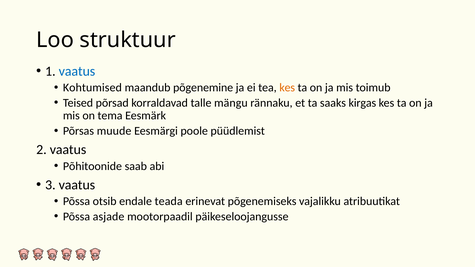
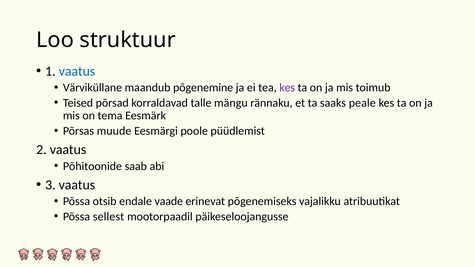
Kohtumised: Kohtumised -> Värviküllane (92, 88)
kes colour: orange -> purple (287, 88)
kirgas: kirgas -> peale (362, 103)
teada: teada -> vaade (169, 201)
asjade: asjade -> sellest (109, 217)
